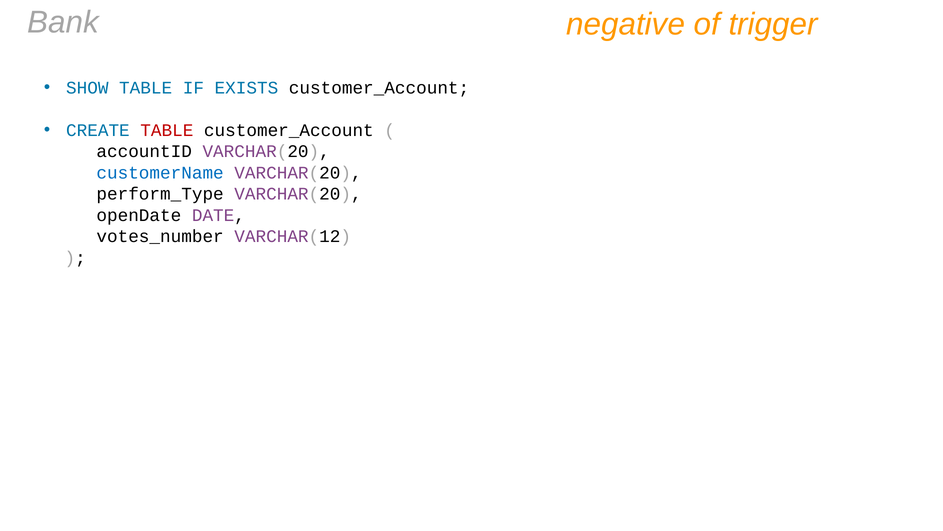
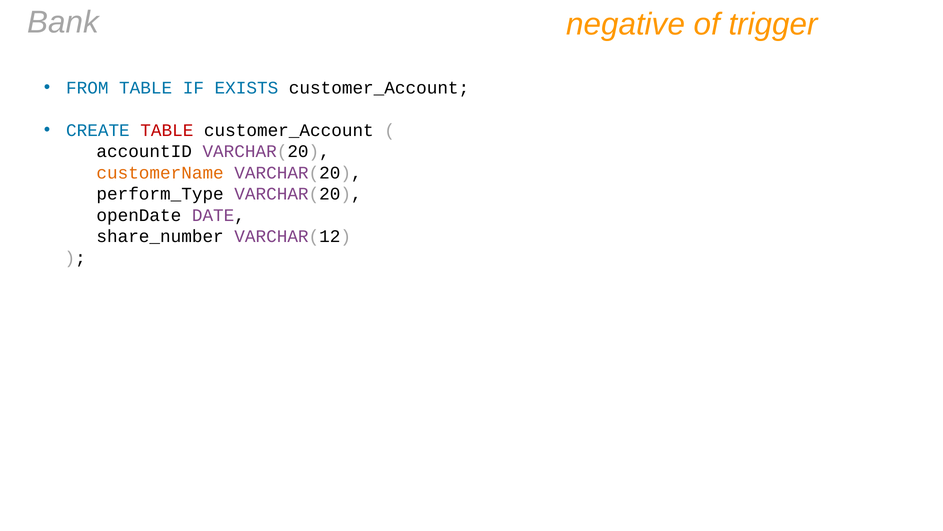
SHOW: SHOW -> FROM (87, 88)
customerName colour: blue -> orange (160, 173)
votes_number: votes_number -> share_number (160, 236)
